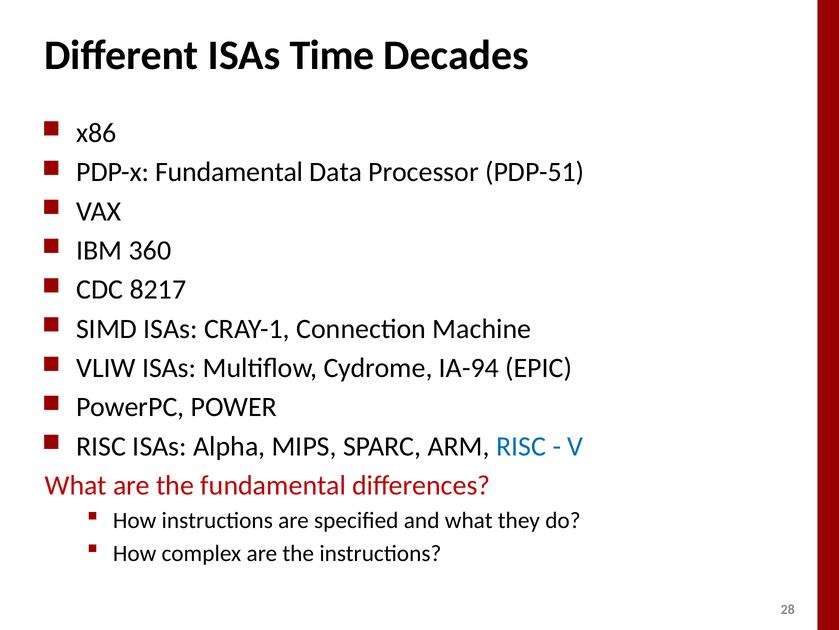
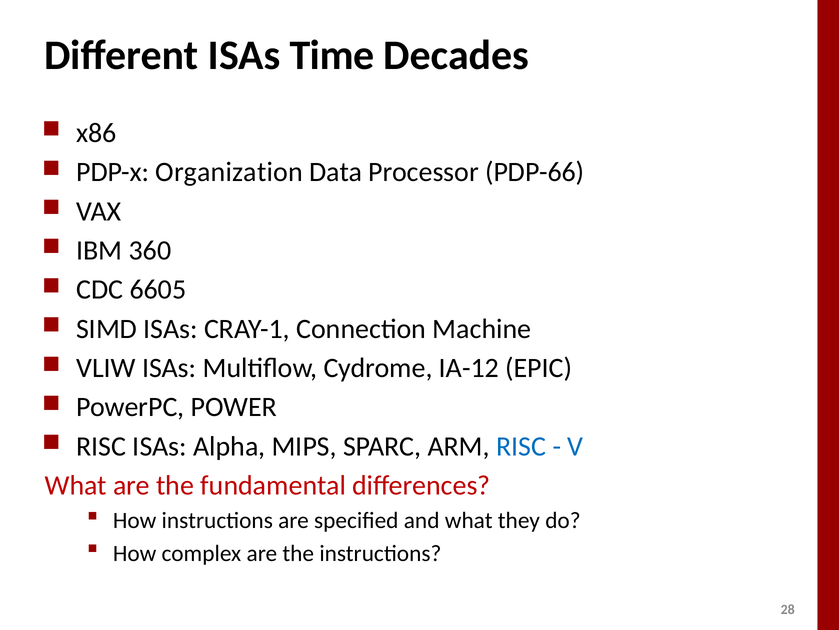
PDP-x Fundamental: Fundamental -> Organization (229, 172)
PDP-51: PDP-51 -> PDP-66 (535, 172)
8217: 8217 -> 6605 (158, 289)
IA-94: IA-94 -> IA-12 (469, 368)
